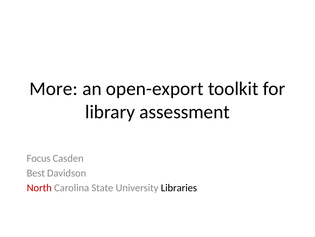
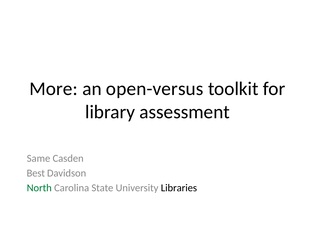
open-export: open-export -> open-versus (155, 89)
Focus: Focus -> Same (39, 158)
North colour: red -> green (39, 187)
